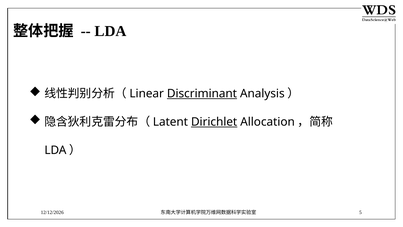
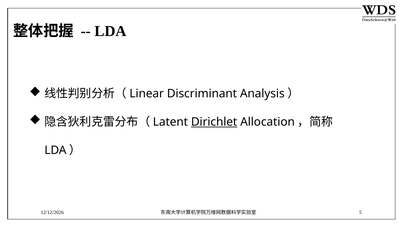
Discriminant underline: present -> none (202, 94)
